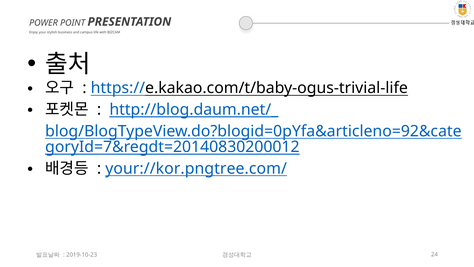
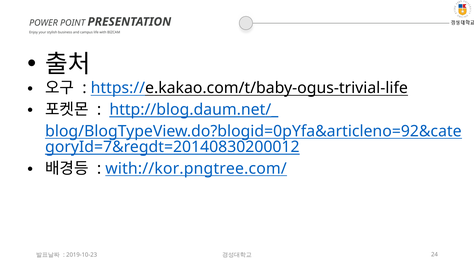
your://kor.pngtree.com/: your://kor.pngtree.com/ -> with://kor.pngtree.com/ (196, 168)
